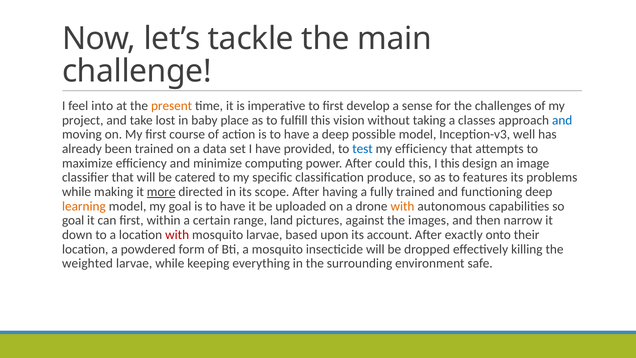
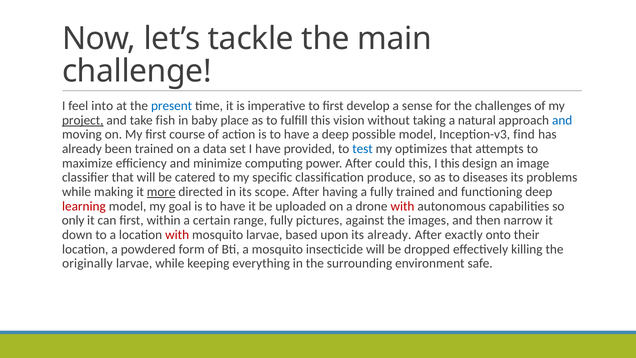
present colour: orange -> blue (172, 106)
project underline: none -> present (83, 120)
lost: lost -> fish (165, 120)
classes: classes -> natural (477, 120)
well: well -> find (524, 134)
my efficiency: efficiency -> optimizes (421, 149)
features: features -> diseases (485, 177)
learning colour: orange -> red (84, 206)
with colour: orange -> red (403, 206)
goal: goal -> only (73, 220)
range land: land -> fully (282, 220)
its account: account -> already (389, 235)
weighted: weighted -> originally (87, 263)
